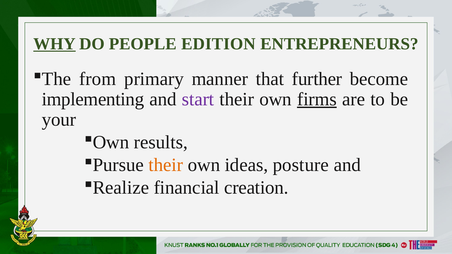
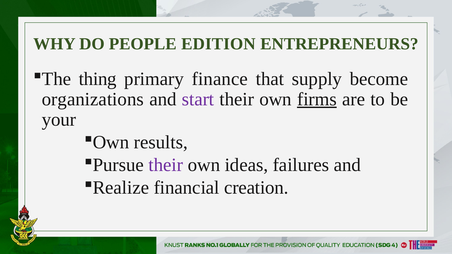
WHY underline: present -> none (54, 44)
from: from -> thing (98, 79)
manner: manner -> finance (220, 79)
further: further -> supply (317, 79)
implementing: implementing -> organizations (93, 99)
their colour: orange -> purple (166, 165)
posture: posture -> failures (301, 165)
